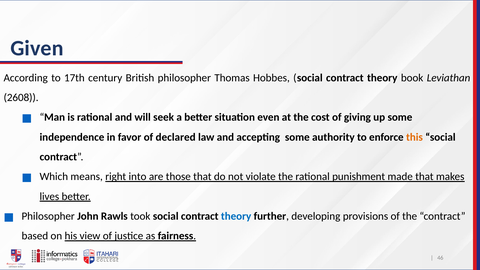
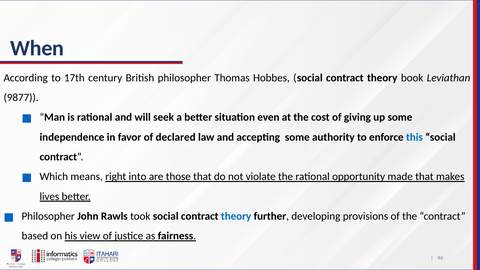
Given: Given -> When (37, 48)
2608: 2608 -> 9877 (21, 98)
this colour: orange -> blue (414, 137)
punishment: punishment -> opportunity (359, 177)
